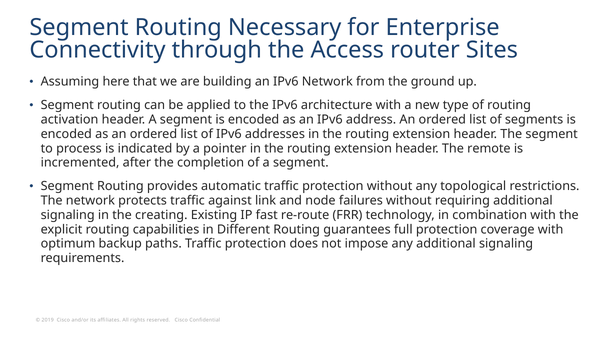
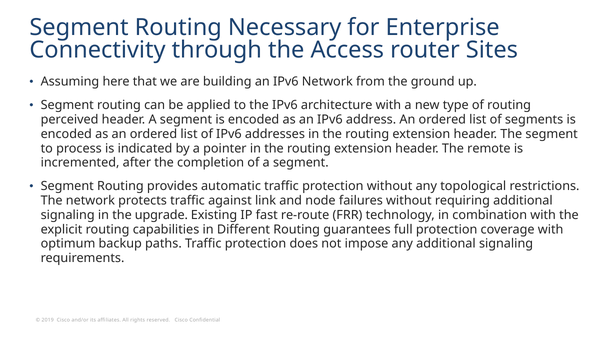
activation: activation -> perceived (70, 120)
creating: creating -> upgrade (161, 215)
